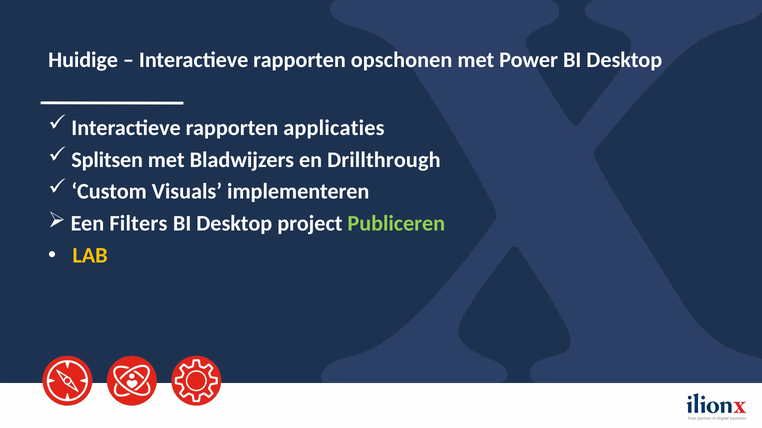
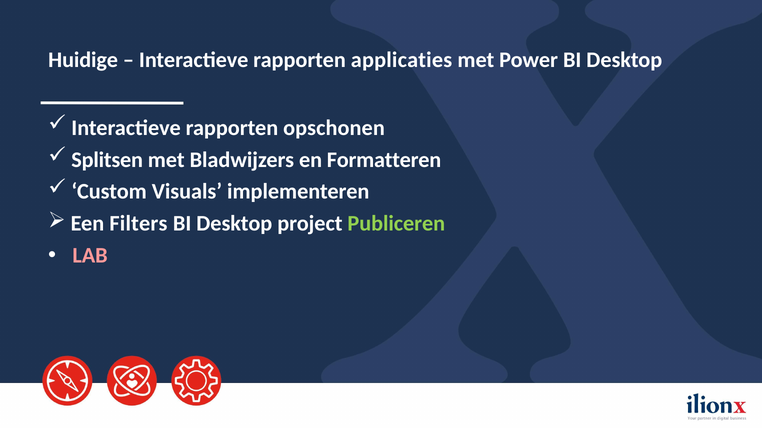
opschonen: opschonen -> applicaties (402, 60)
applicaties: applicaties -> opschonen (334, 128)
Drillthrough: Drillthrough -> Formatteren (384, 160)
LAB colour: yellow -> pink (90, 256)
